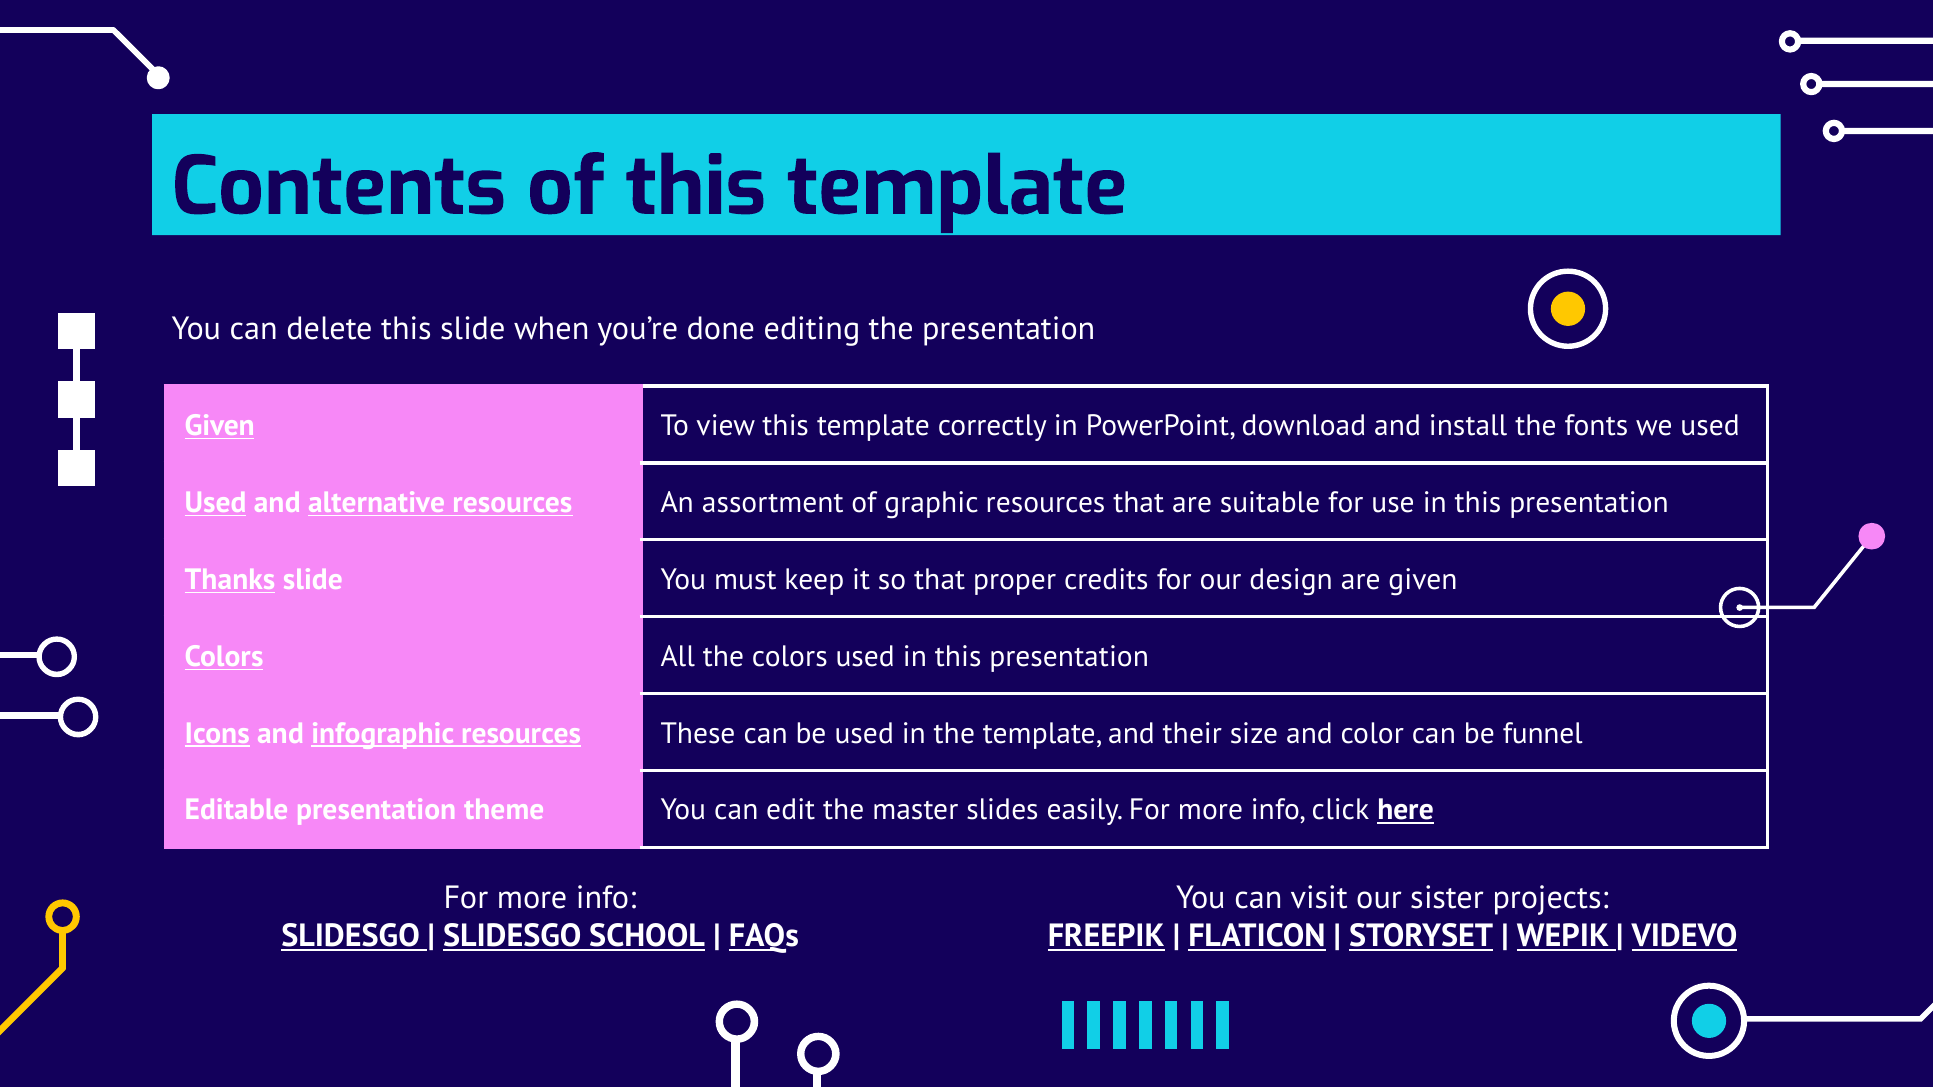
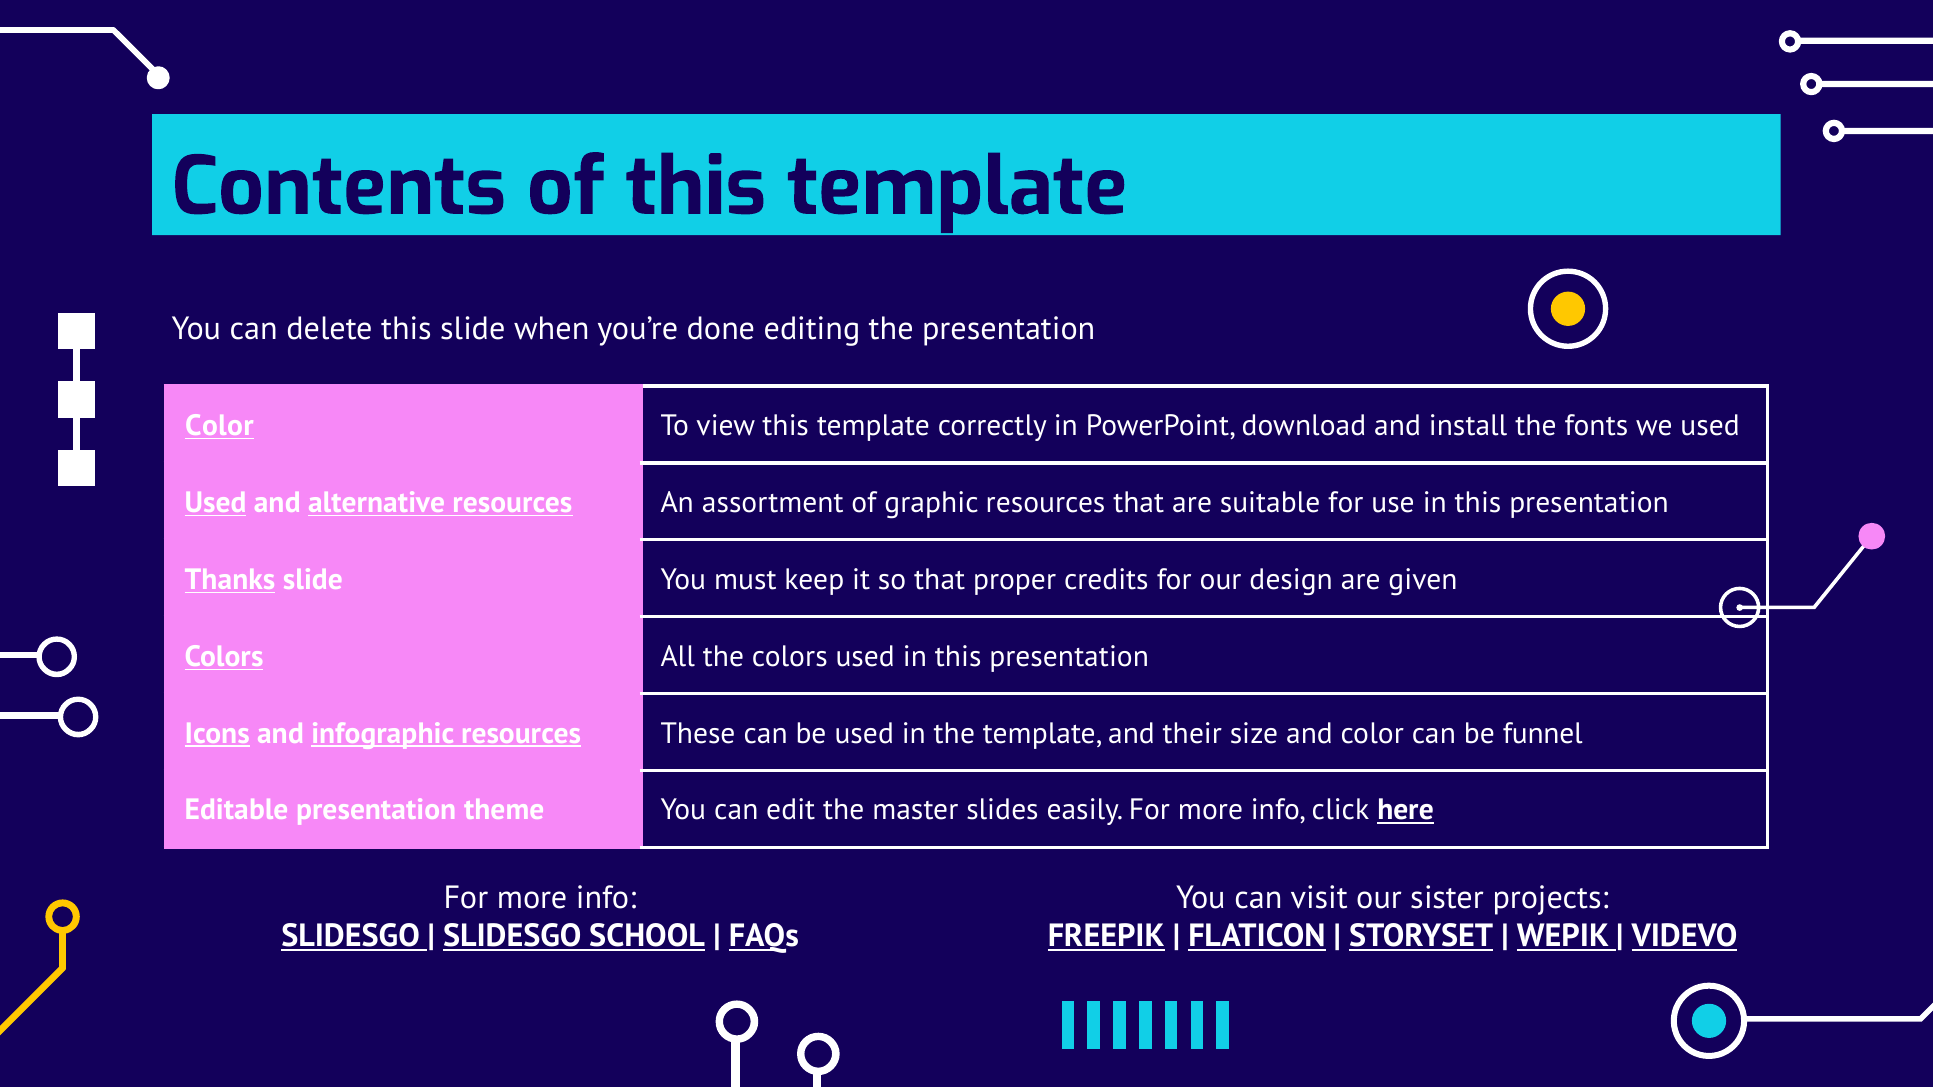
Given: Given -> Color (219, 426)
